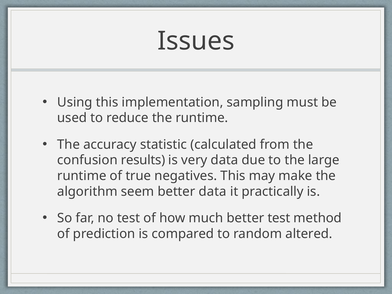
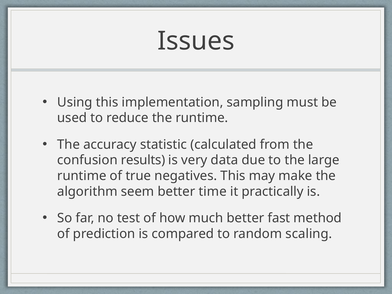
better data: data -> time (213, 191)
better test: test -> fast (279, 218)
altered: altered -> scaling (309, 234)
